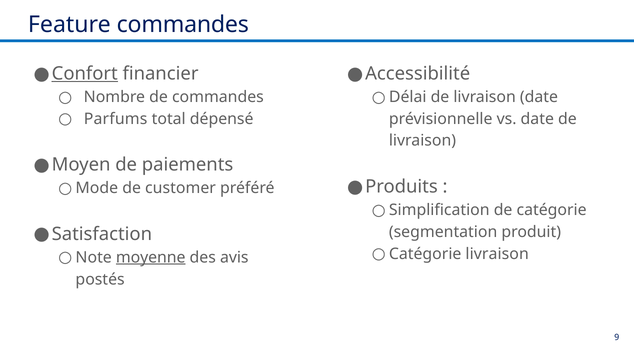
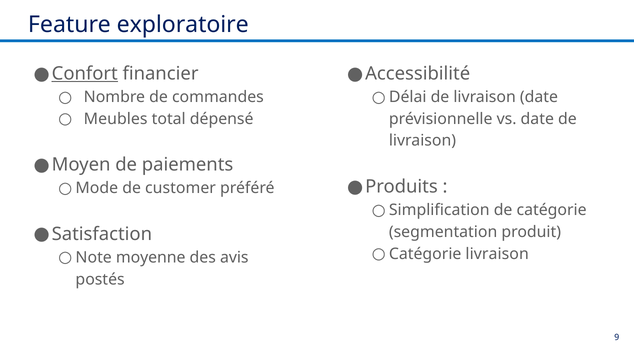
Feature commandes: commandes -> exploratoire (183, 24)
Parfums: Parfums -> Meubles (116, 119)
moyenne underline: present -> none (151, 257)
